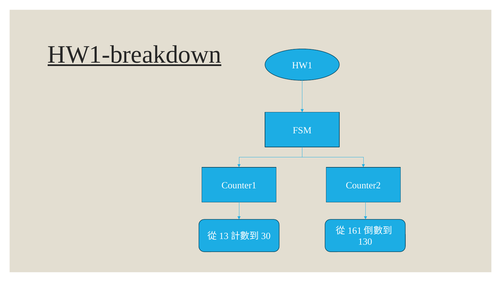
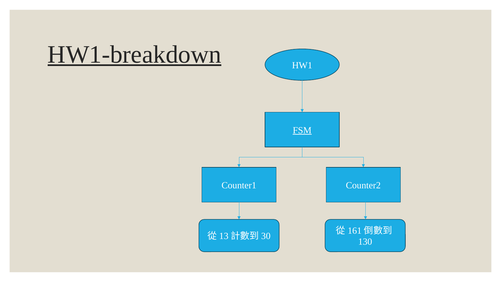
FSM underline: none -> present (302, 130)
